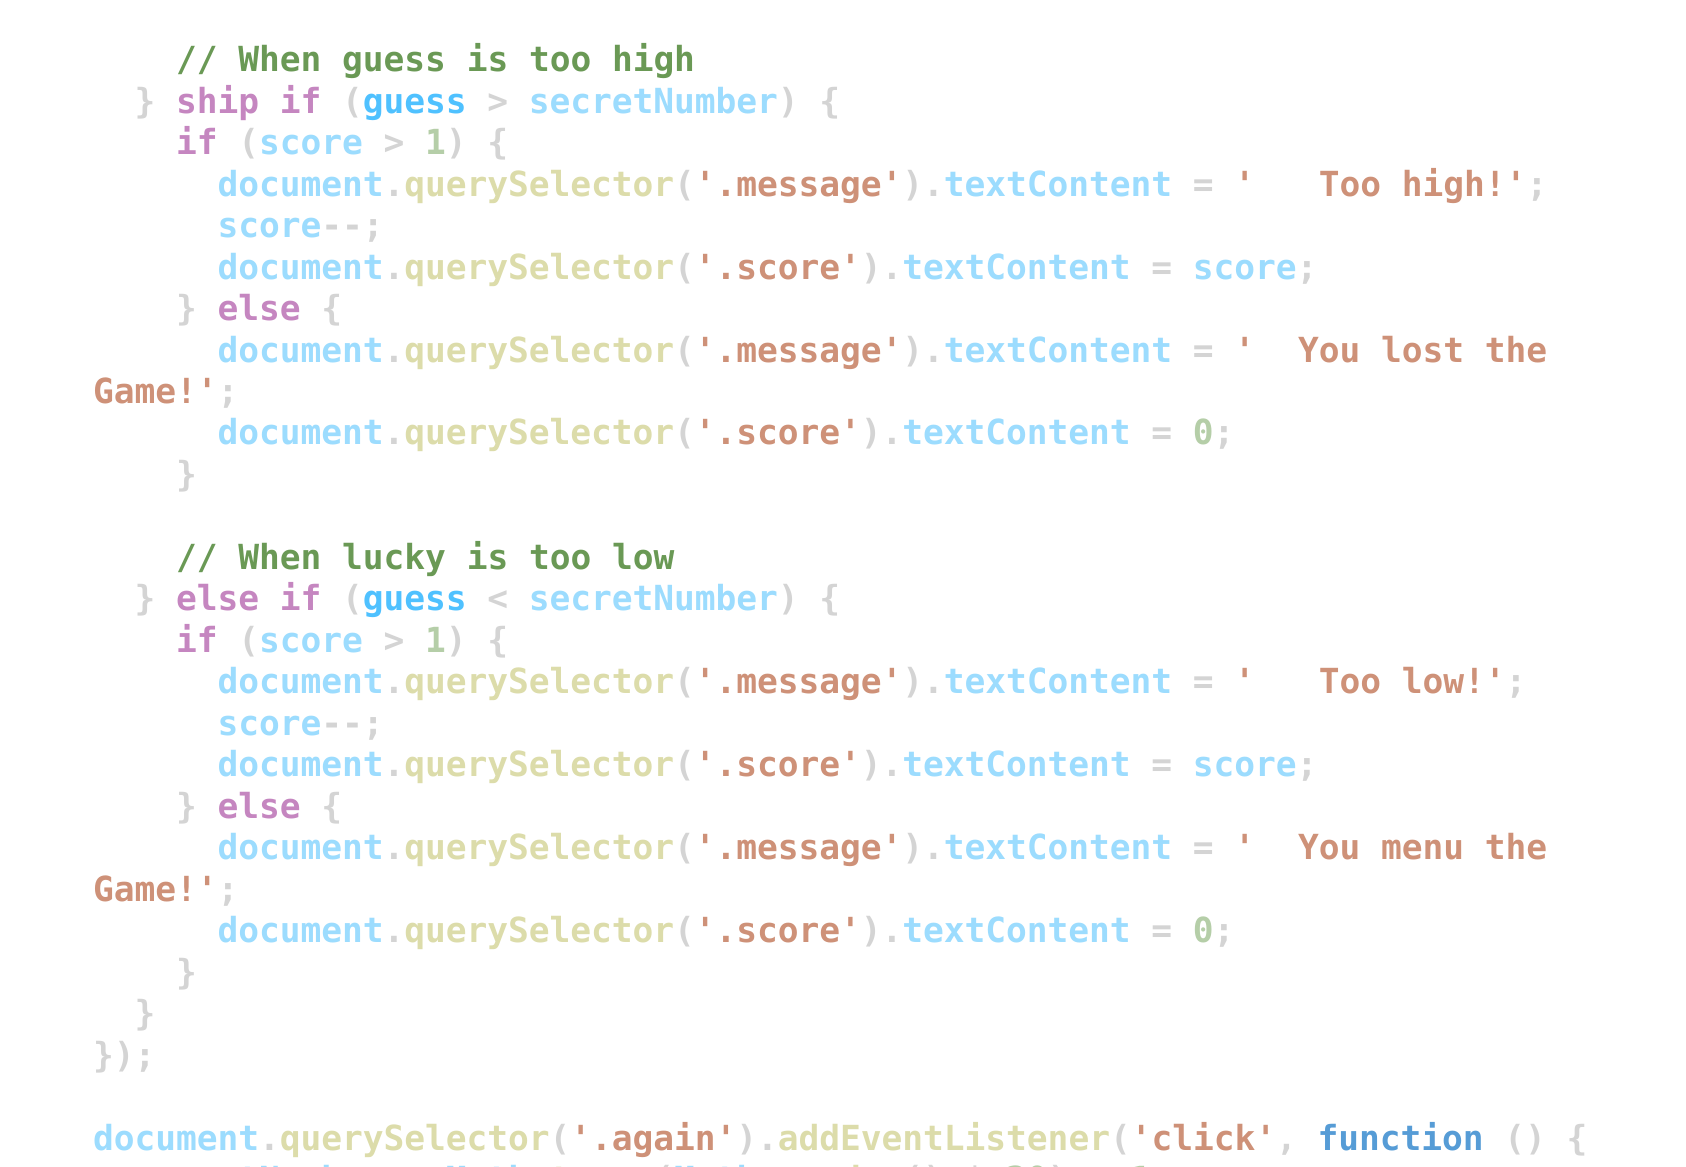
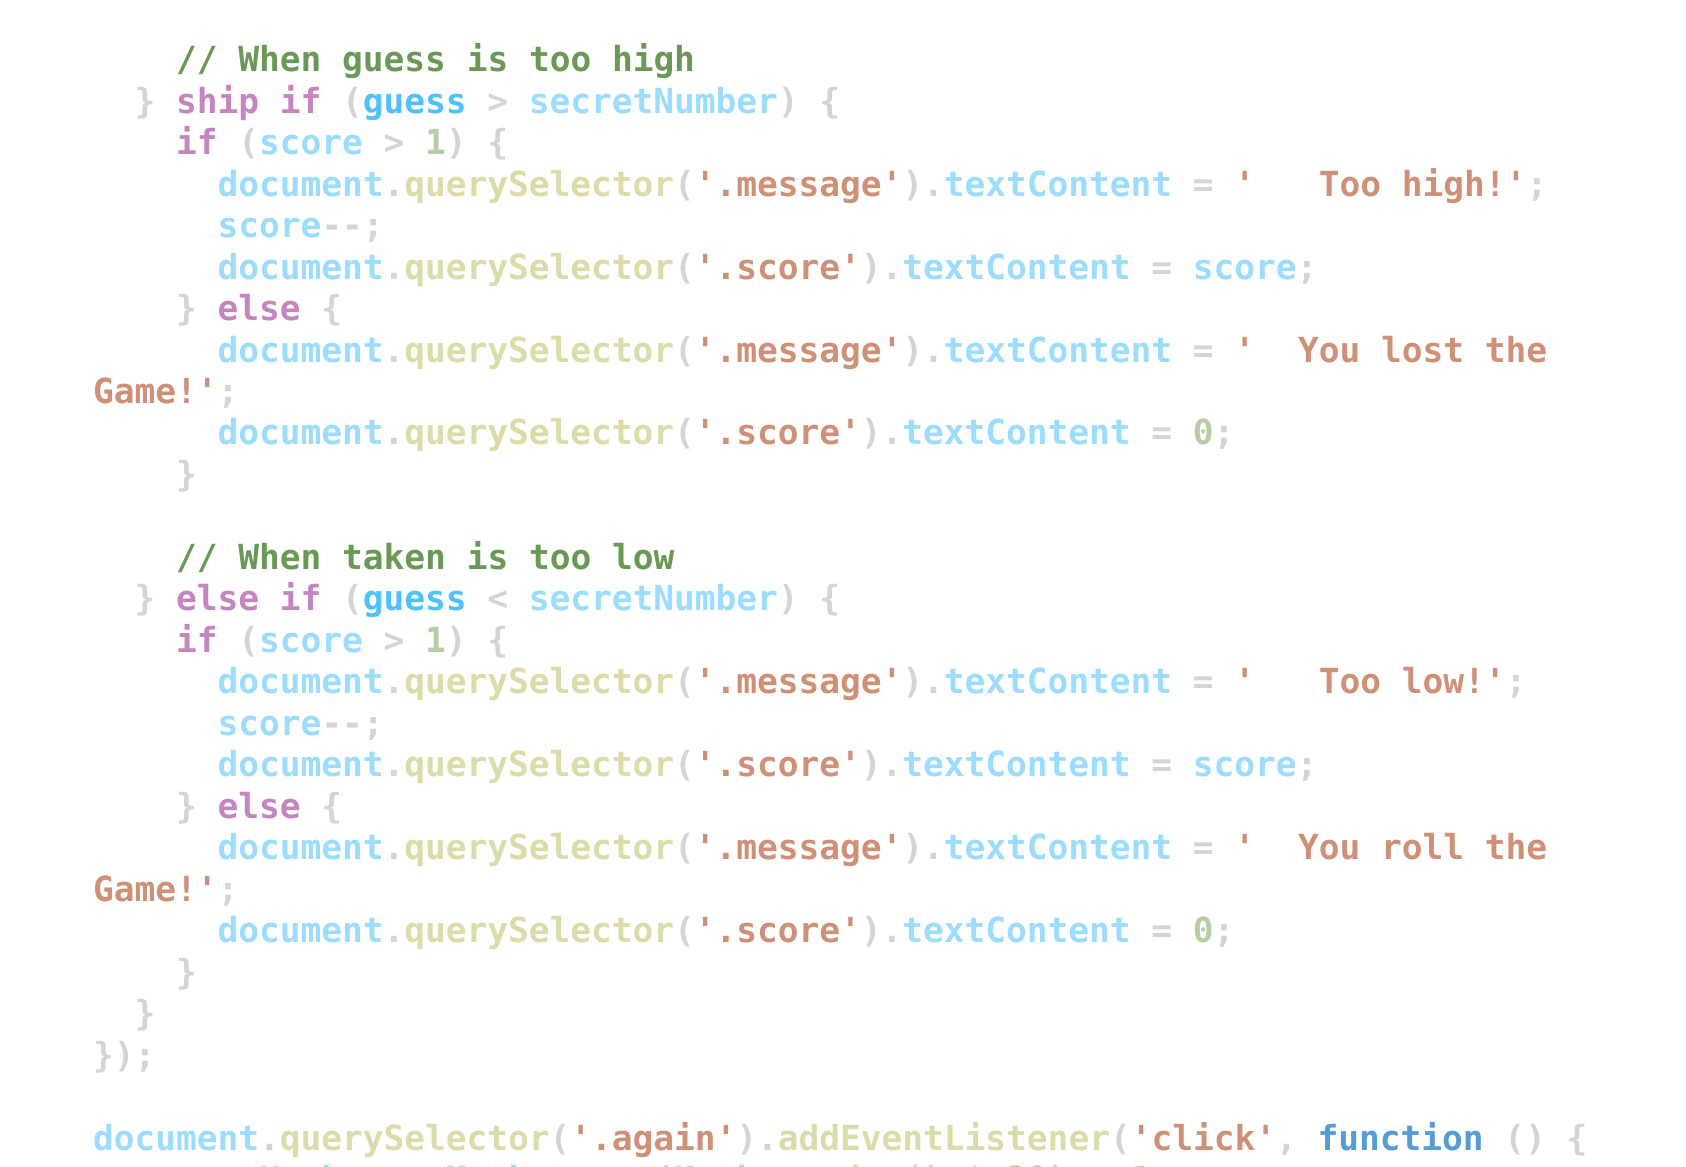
lucky: lucky -> taken (394, 558)
menu: menu -> roll (1423, 848)
